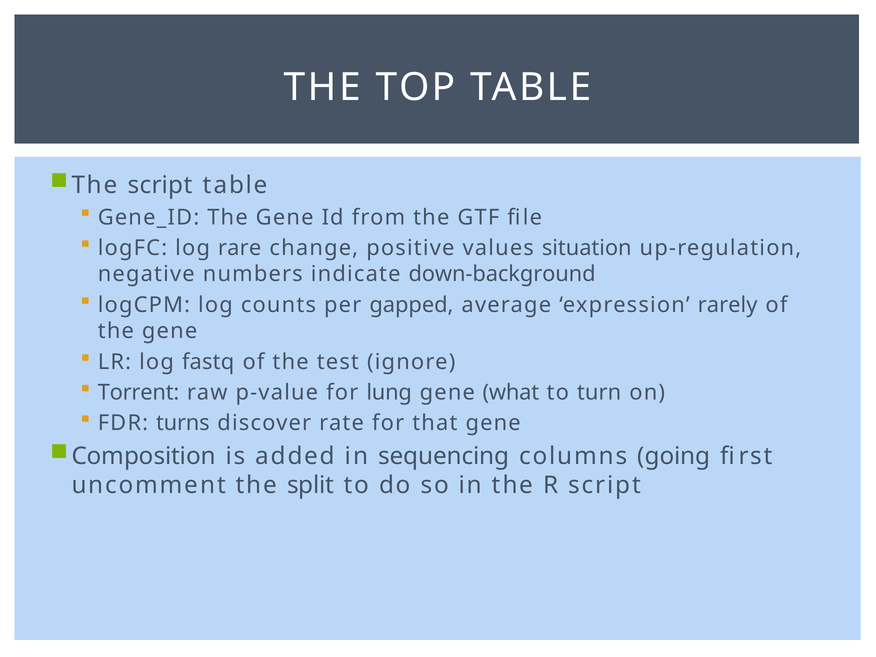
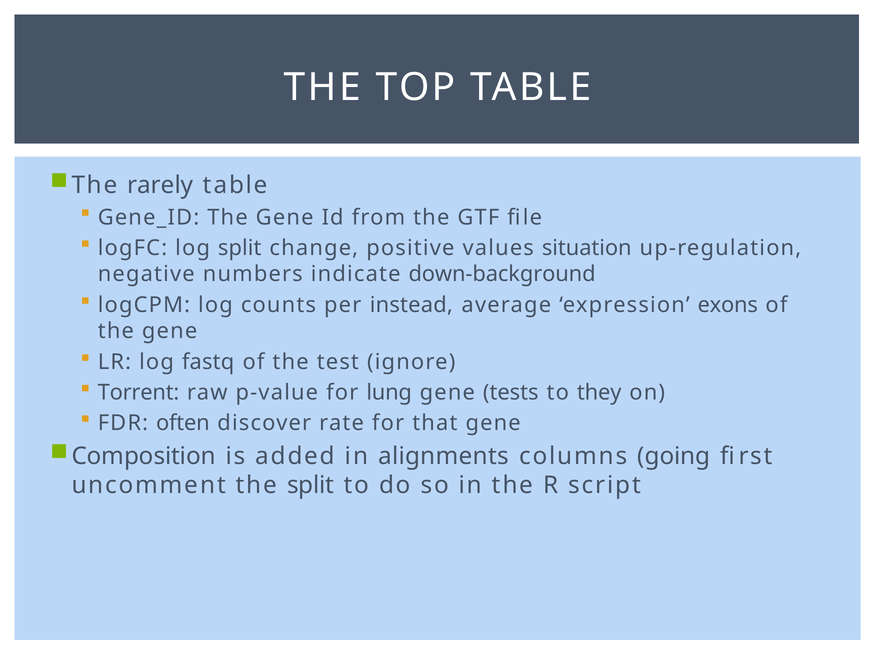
The script: script -> rarely (160, 185)
log rare: rare -> split (240, 248)
gapped: gapped -> instead (411, 305)
rarely: rarely -> exons (728, 305)
what: what -> tests (511, 393)
turn: turn -> they (599, 393)
turns: turns -> often (183, 423)
sequencing: sequencing -> alignments (443, 456)
